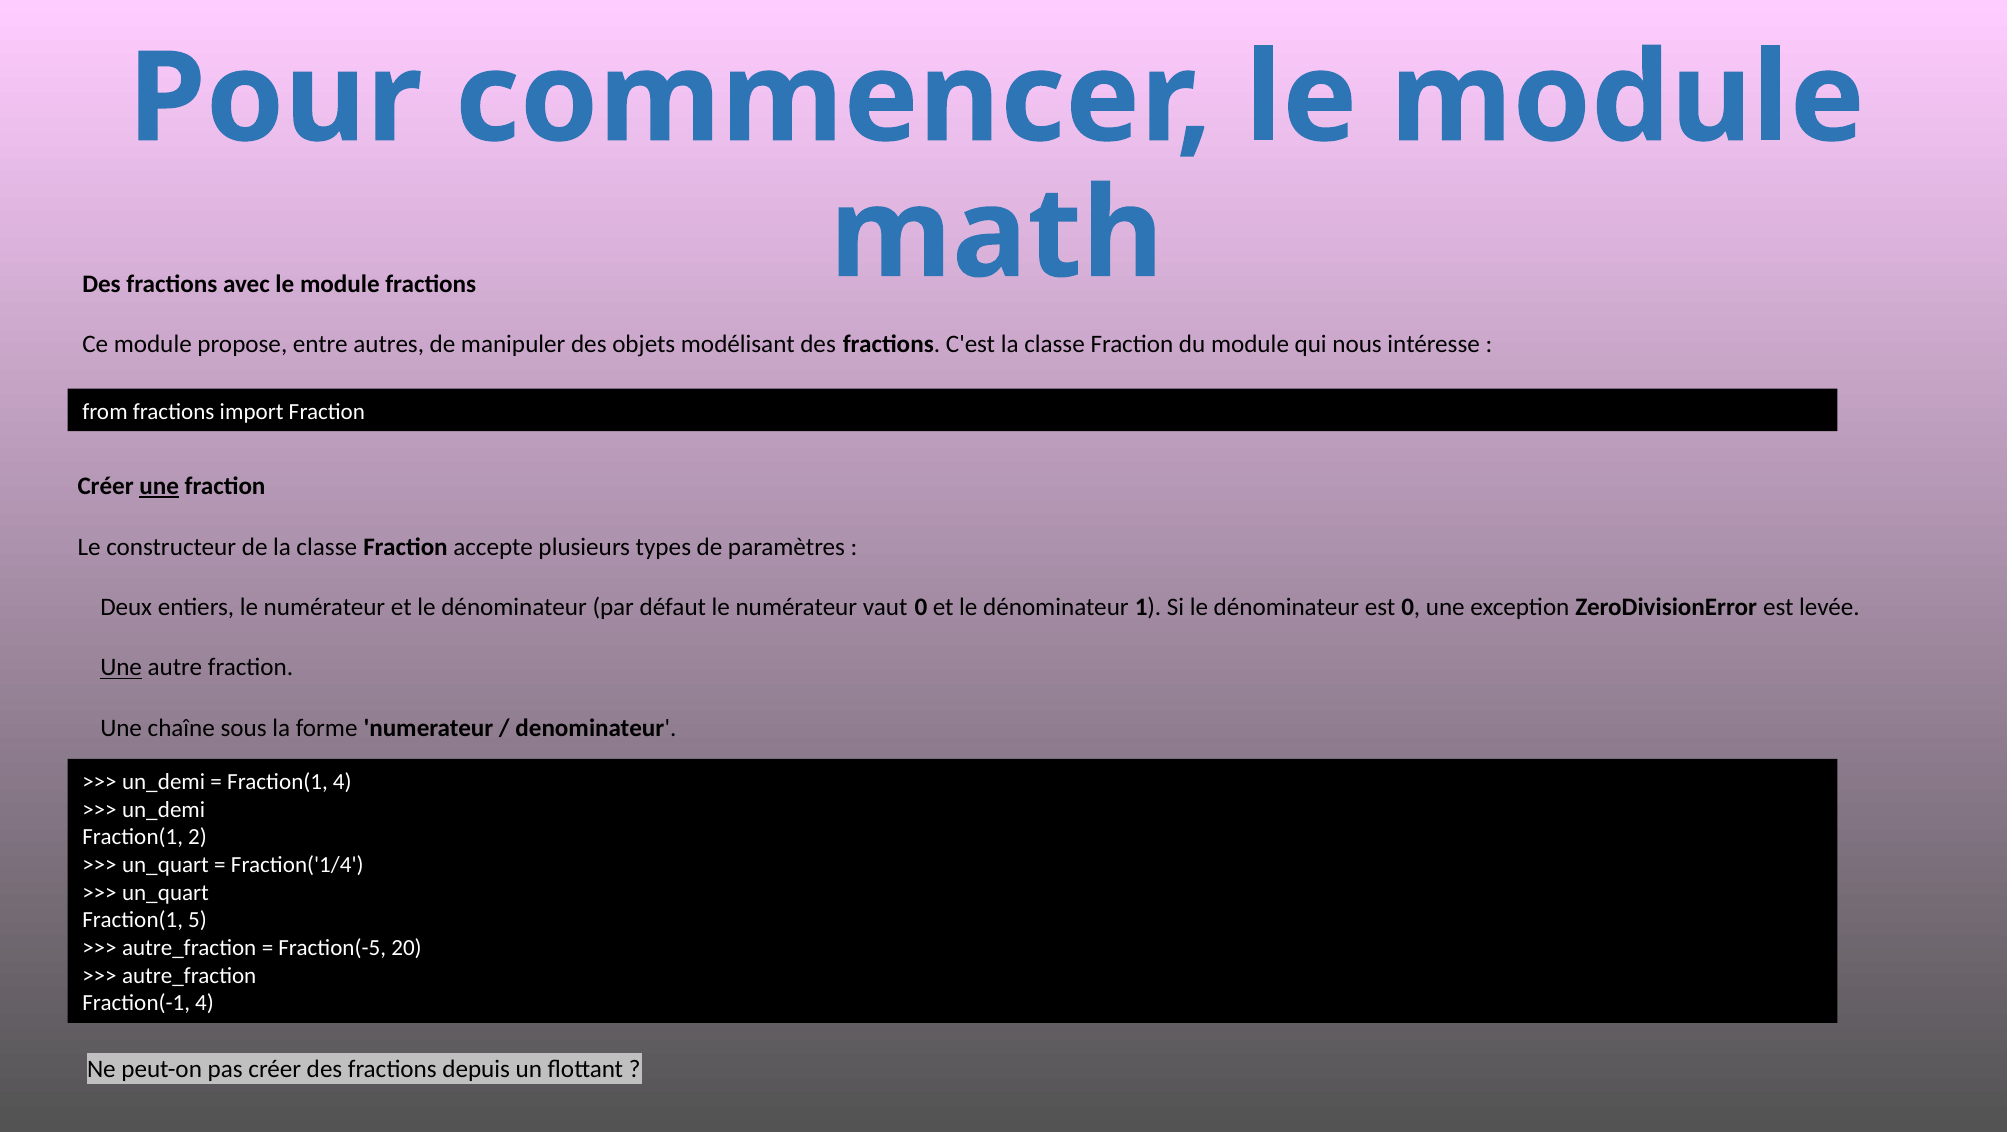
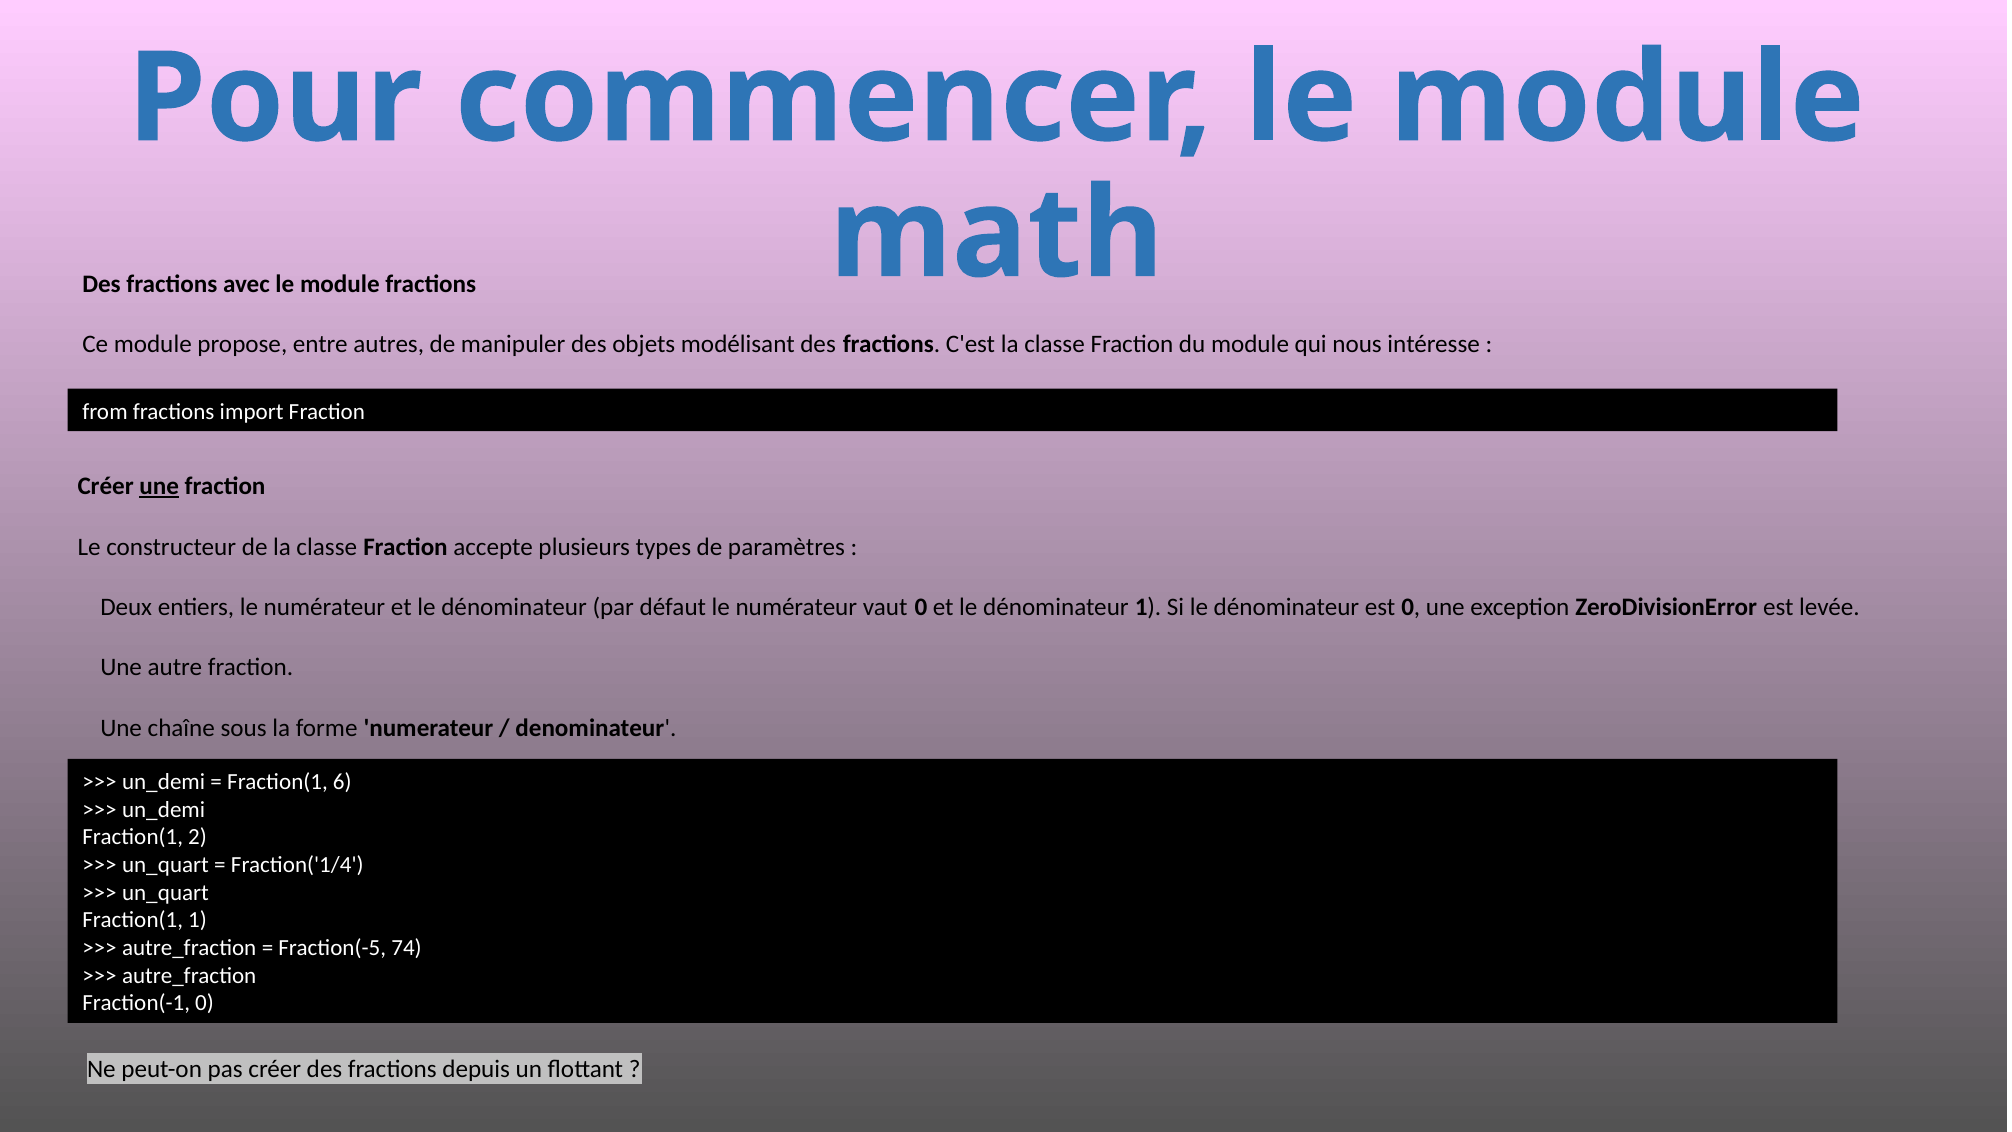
Une underline: present -> none (121, 667)
Fraction(1 4: 4 -> 6 (342, 782)
Fraction(1 5: 5 -> 1 (197, 920)
20: 20 -> 74 (407, 948)
Fraction(-1 4: 4 -> 0 (205, 1003)
